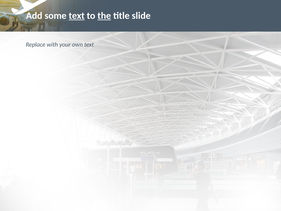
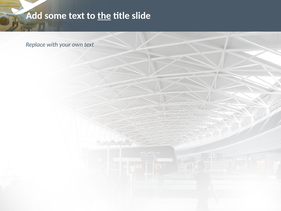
text underline: present -> none (77, 16)
